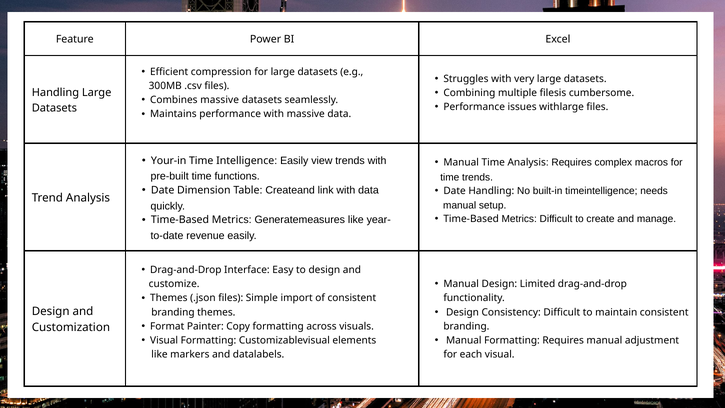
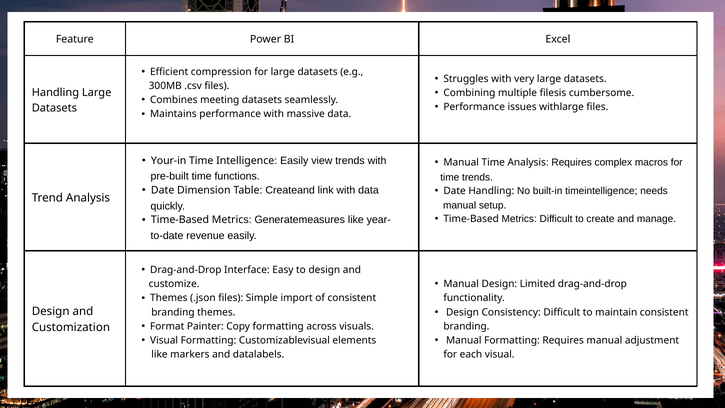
Combines massive: massive -> meeting (220, 100)
